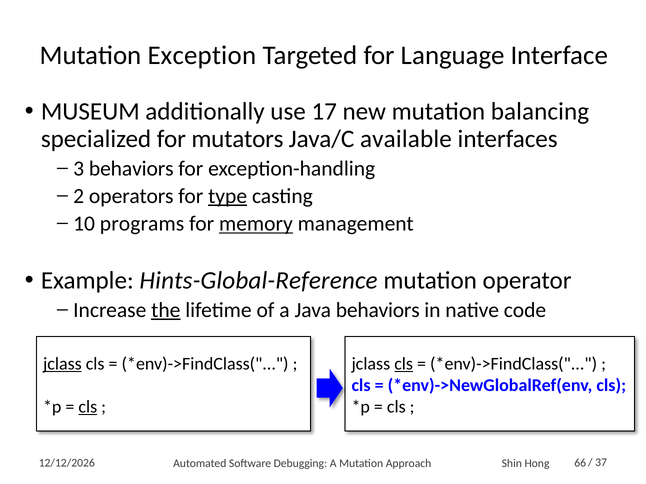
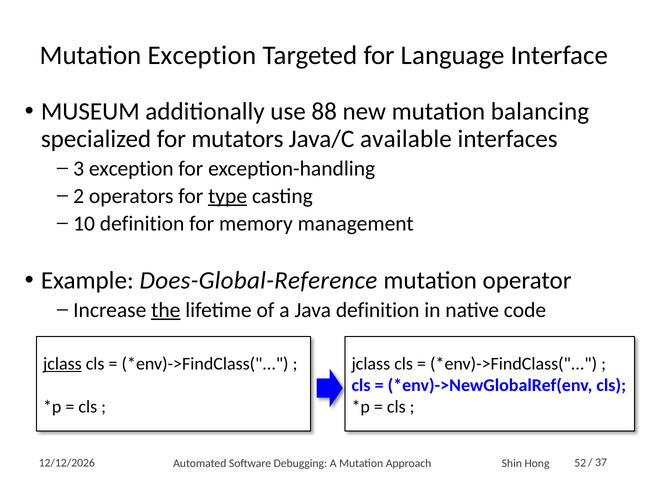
17: 17 -> 88 (324, 112)
behaviors: behaviors -> exception (131, 169)
programs: programs -> definition (142, 224)
memory underline: present -> none (256, 224)
Hints-Global-Reference: Hints-Global-Reference -> Does-Global-Reference (258, 281)
Java behaviors: behaviors -> definition (378, 310)
cls underline: present -> none (404, 364)
cls underline: present -> none (88, 407)
66: 66 -> 52 (580, 464)
